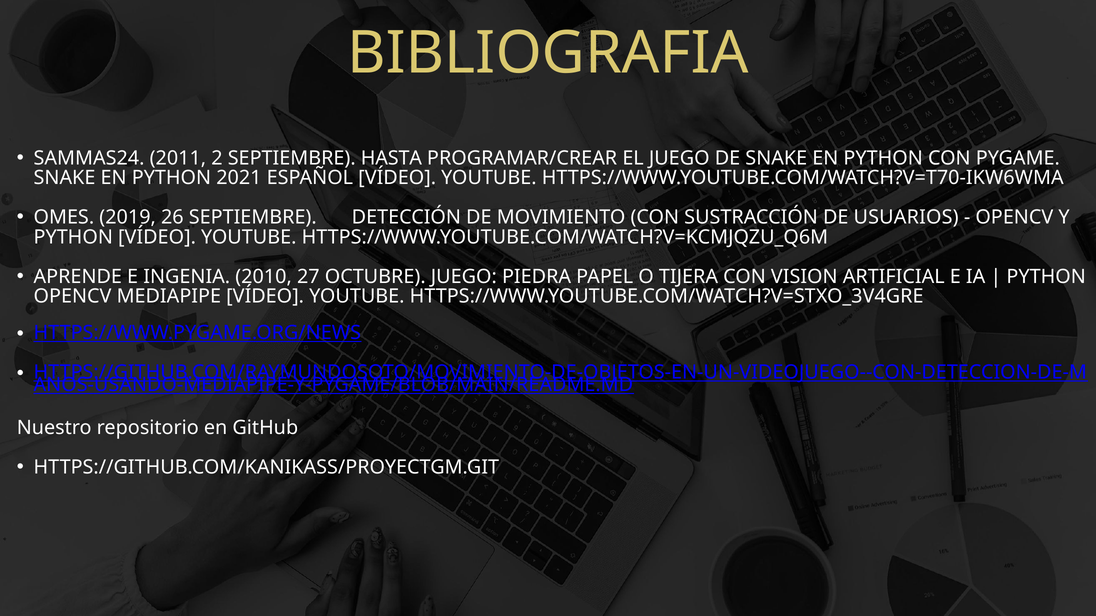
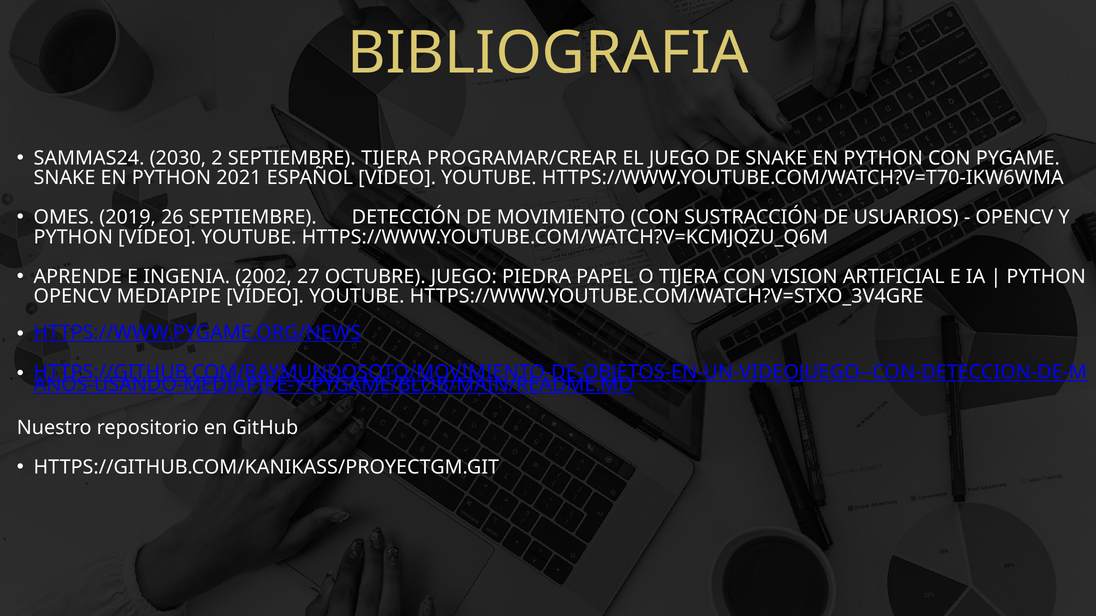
2011: 2011 -> 2030 (178, 158)
SEPTIEMBRE HASTA: HASTA -> TIJERA (391, 158)
2010: 2010 -> 2002 (264, 277)
